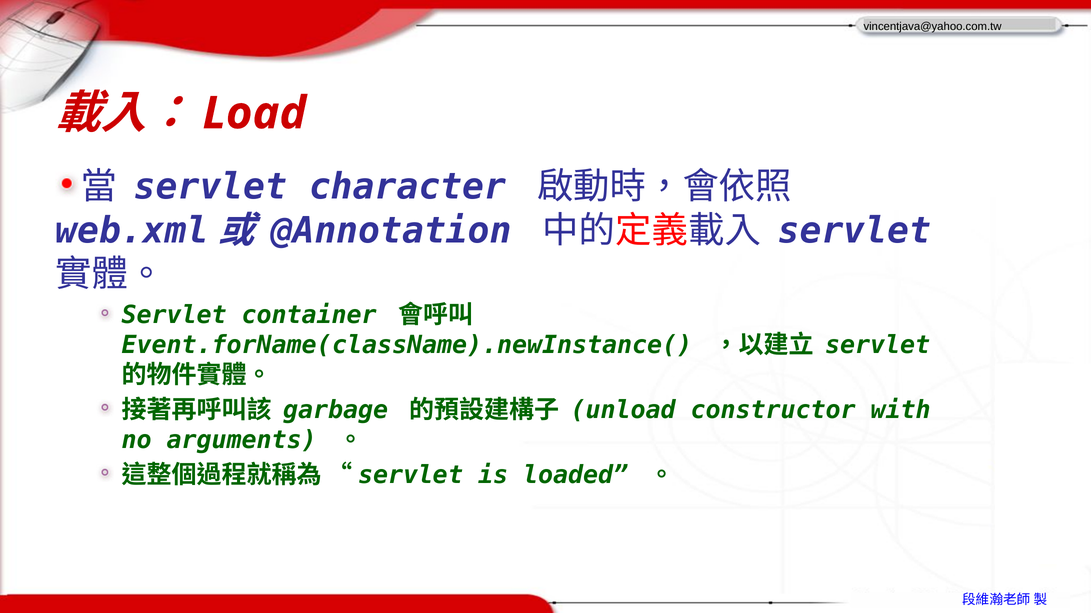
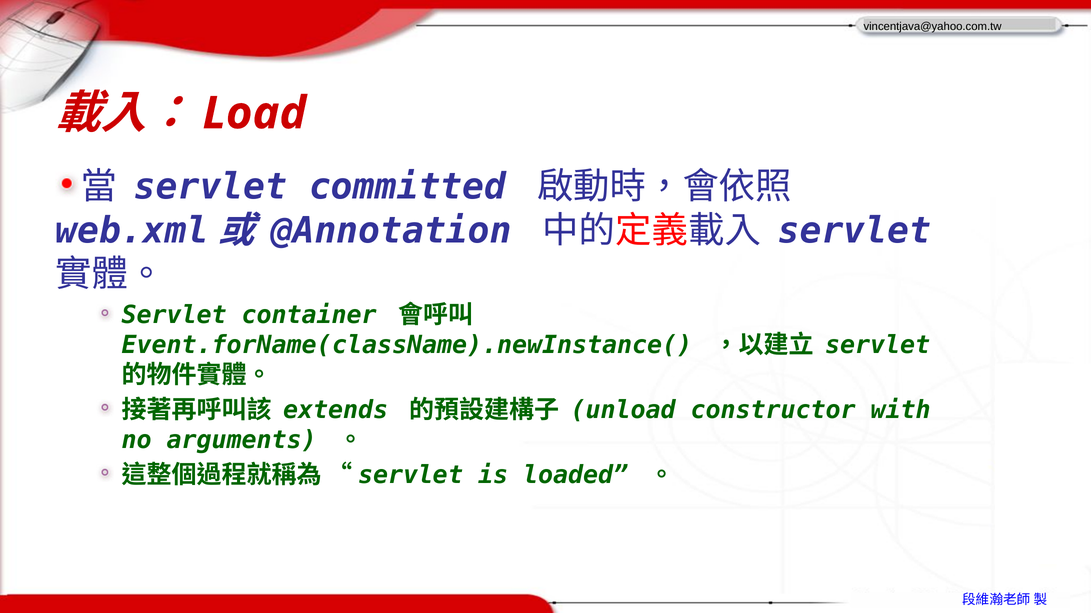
character: character -> committed (408, 187)
garbage: garbage -> extends (336, 410)
